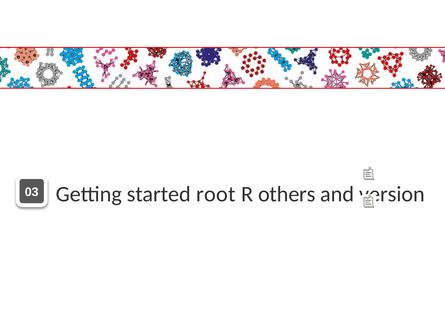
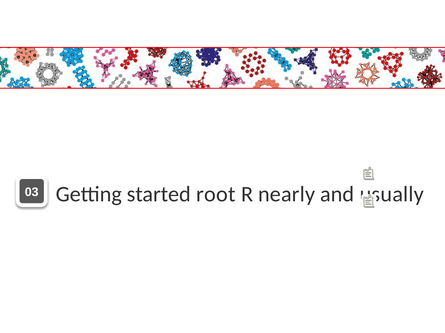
others: others -> nearly (287, 195)
version: version -> usually (392, 195)
